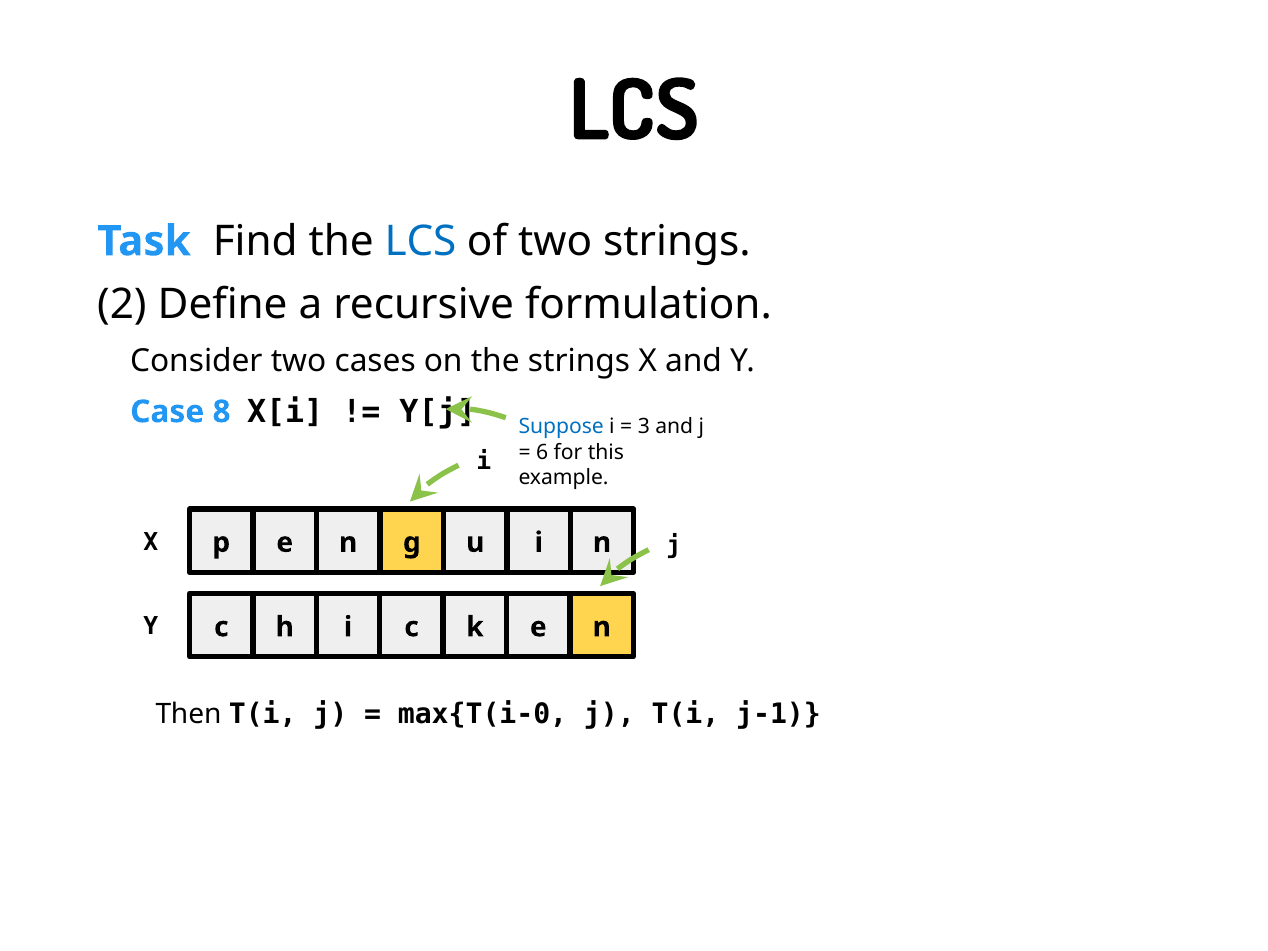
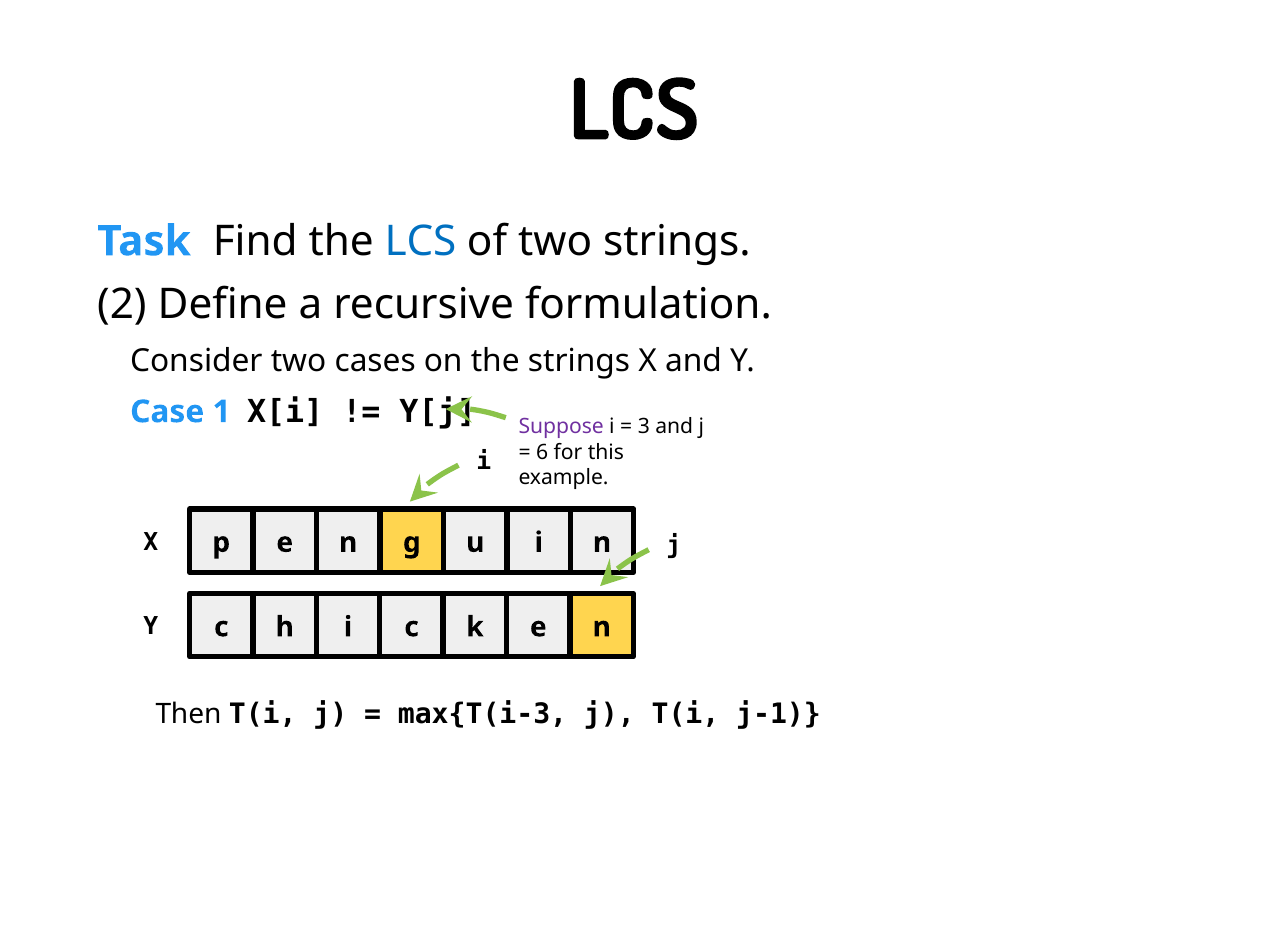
8: 8 -> 1 (222, 412)
Suppose colour: blue -> purple (561, 427)
max{T(i-0: max{T(i-0 -> max{T(i-3 (483, 714)
